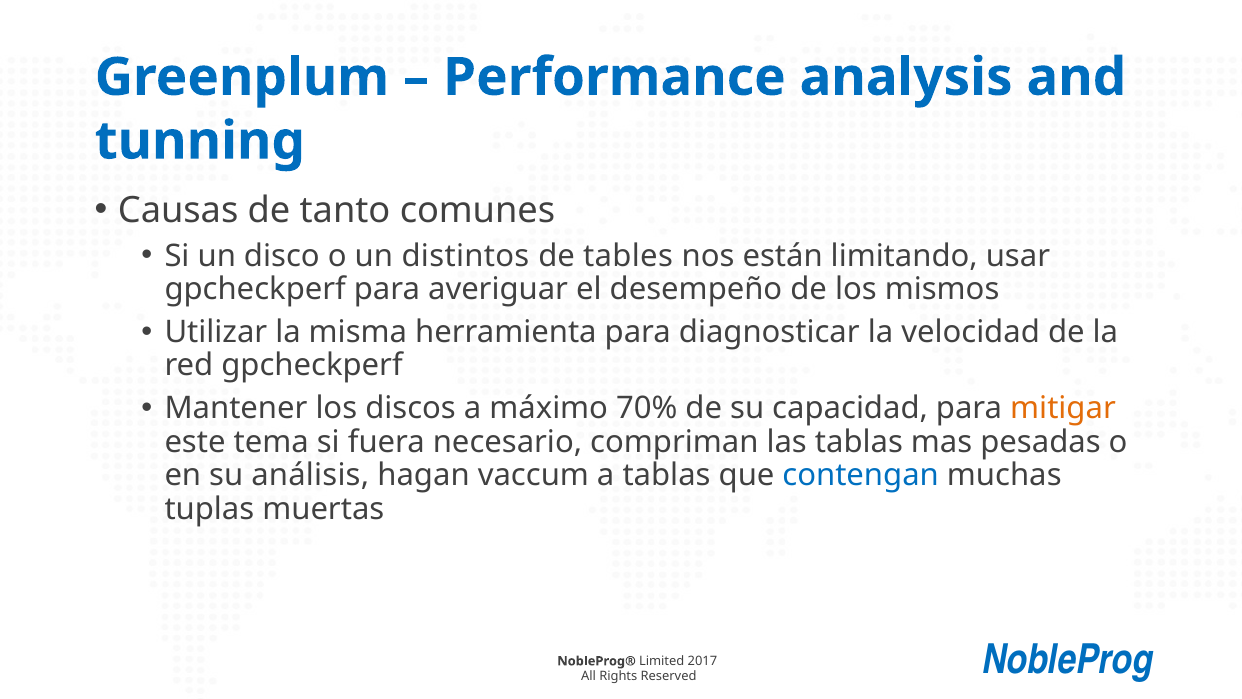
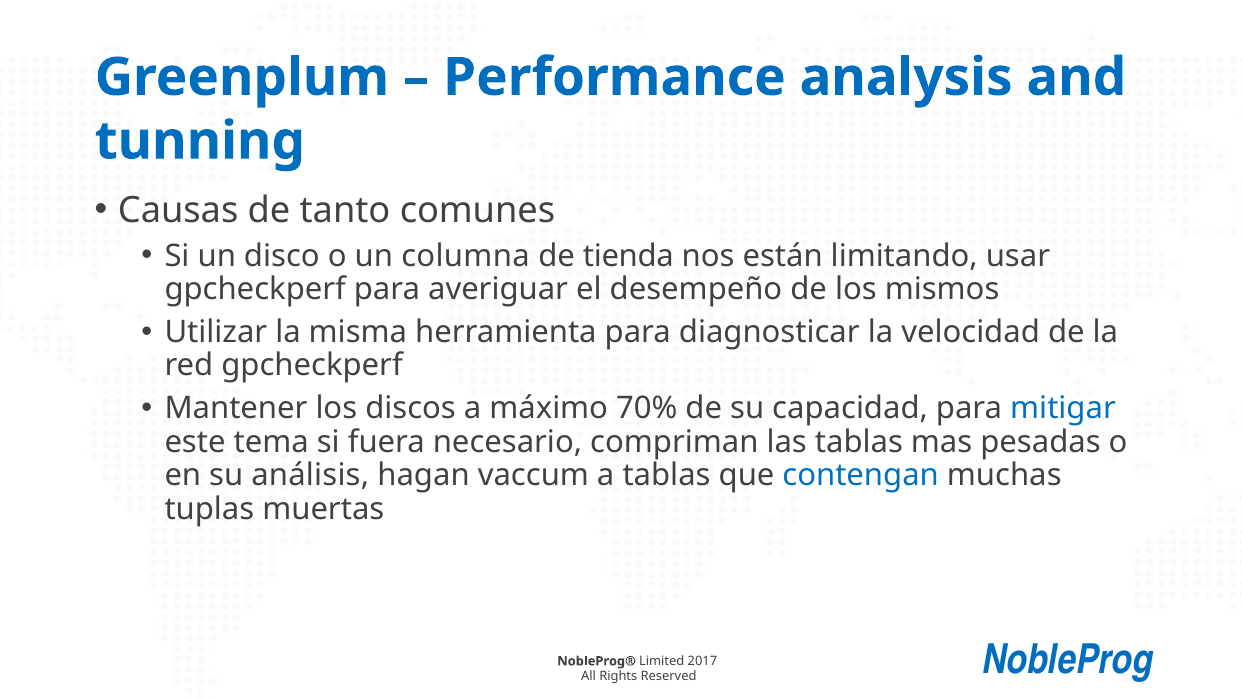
distintos: distintos -> columna (465, 256)
tables: tables -> tienda (628, 256)
mitigar colour: orange -> blue (1063, 408)
